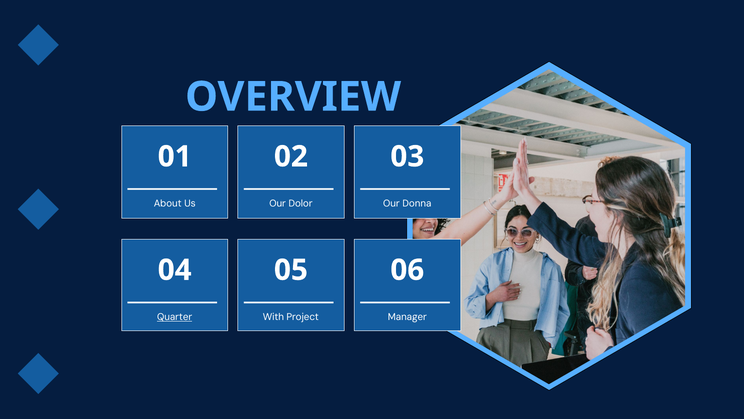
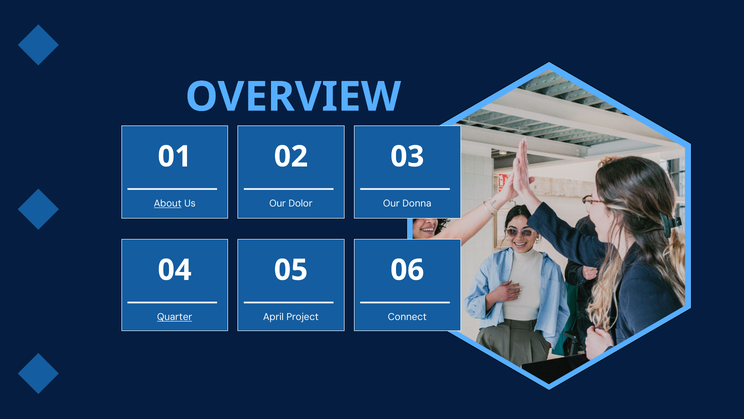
About underline: none -> present (168, 203)
With: With -> April (273, 317)
Manager: Manager -> Connect (407, 317)
